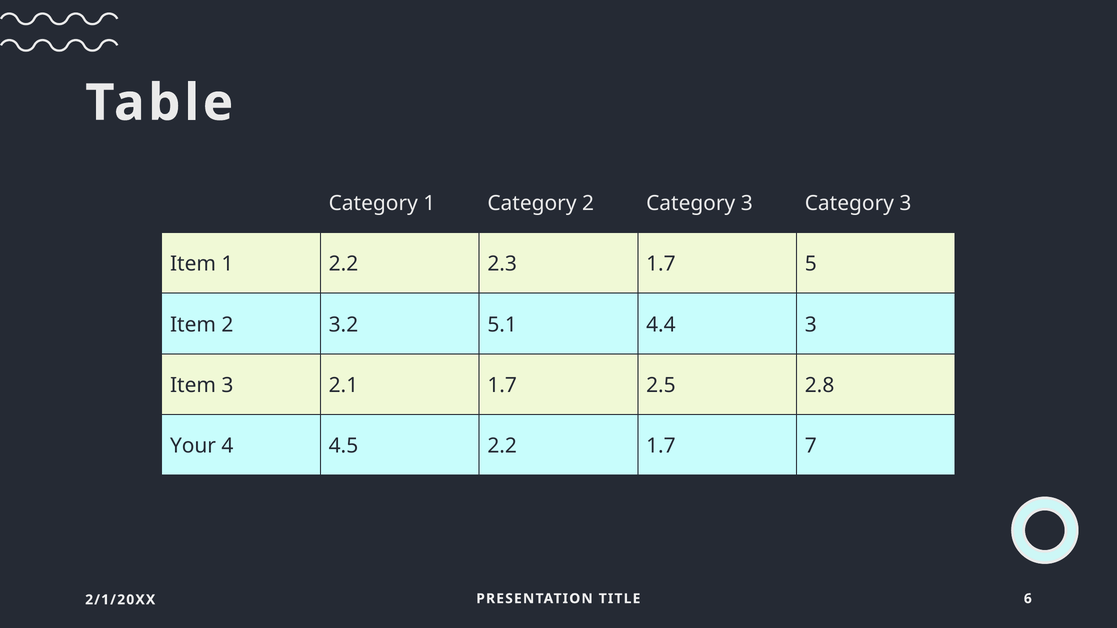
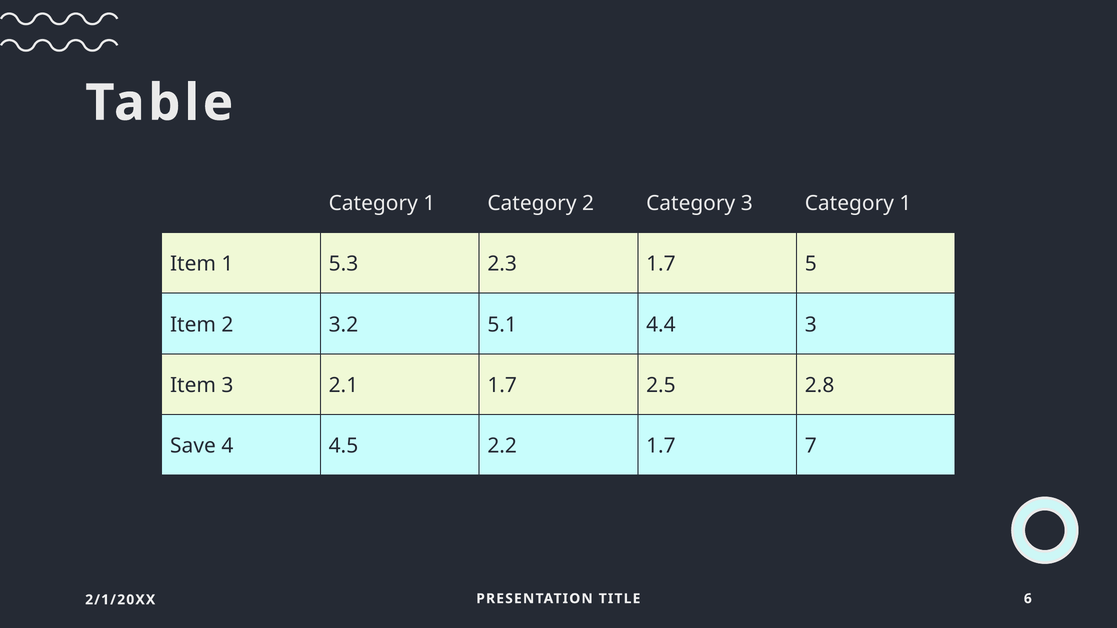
3 Category 3: 3 -> 1 (905, 203)
1 2.2: 2.2 -> 5.3 (344, 264)
Your: Your -> Save (193, 446)
